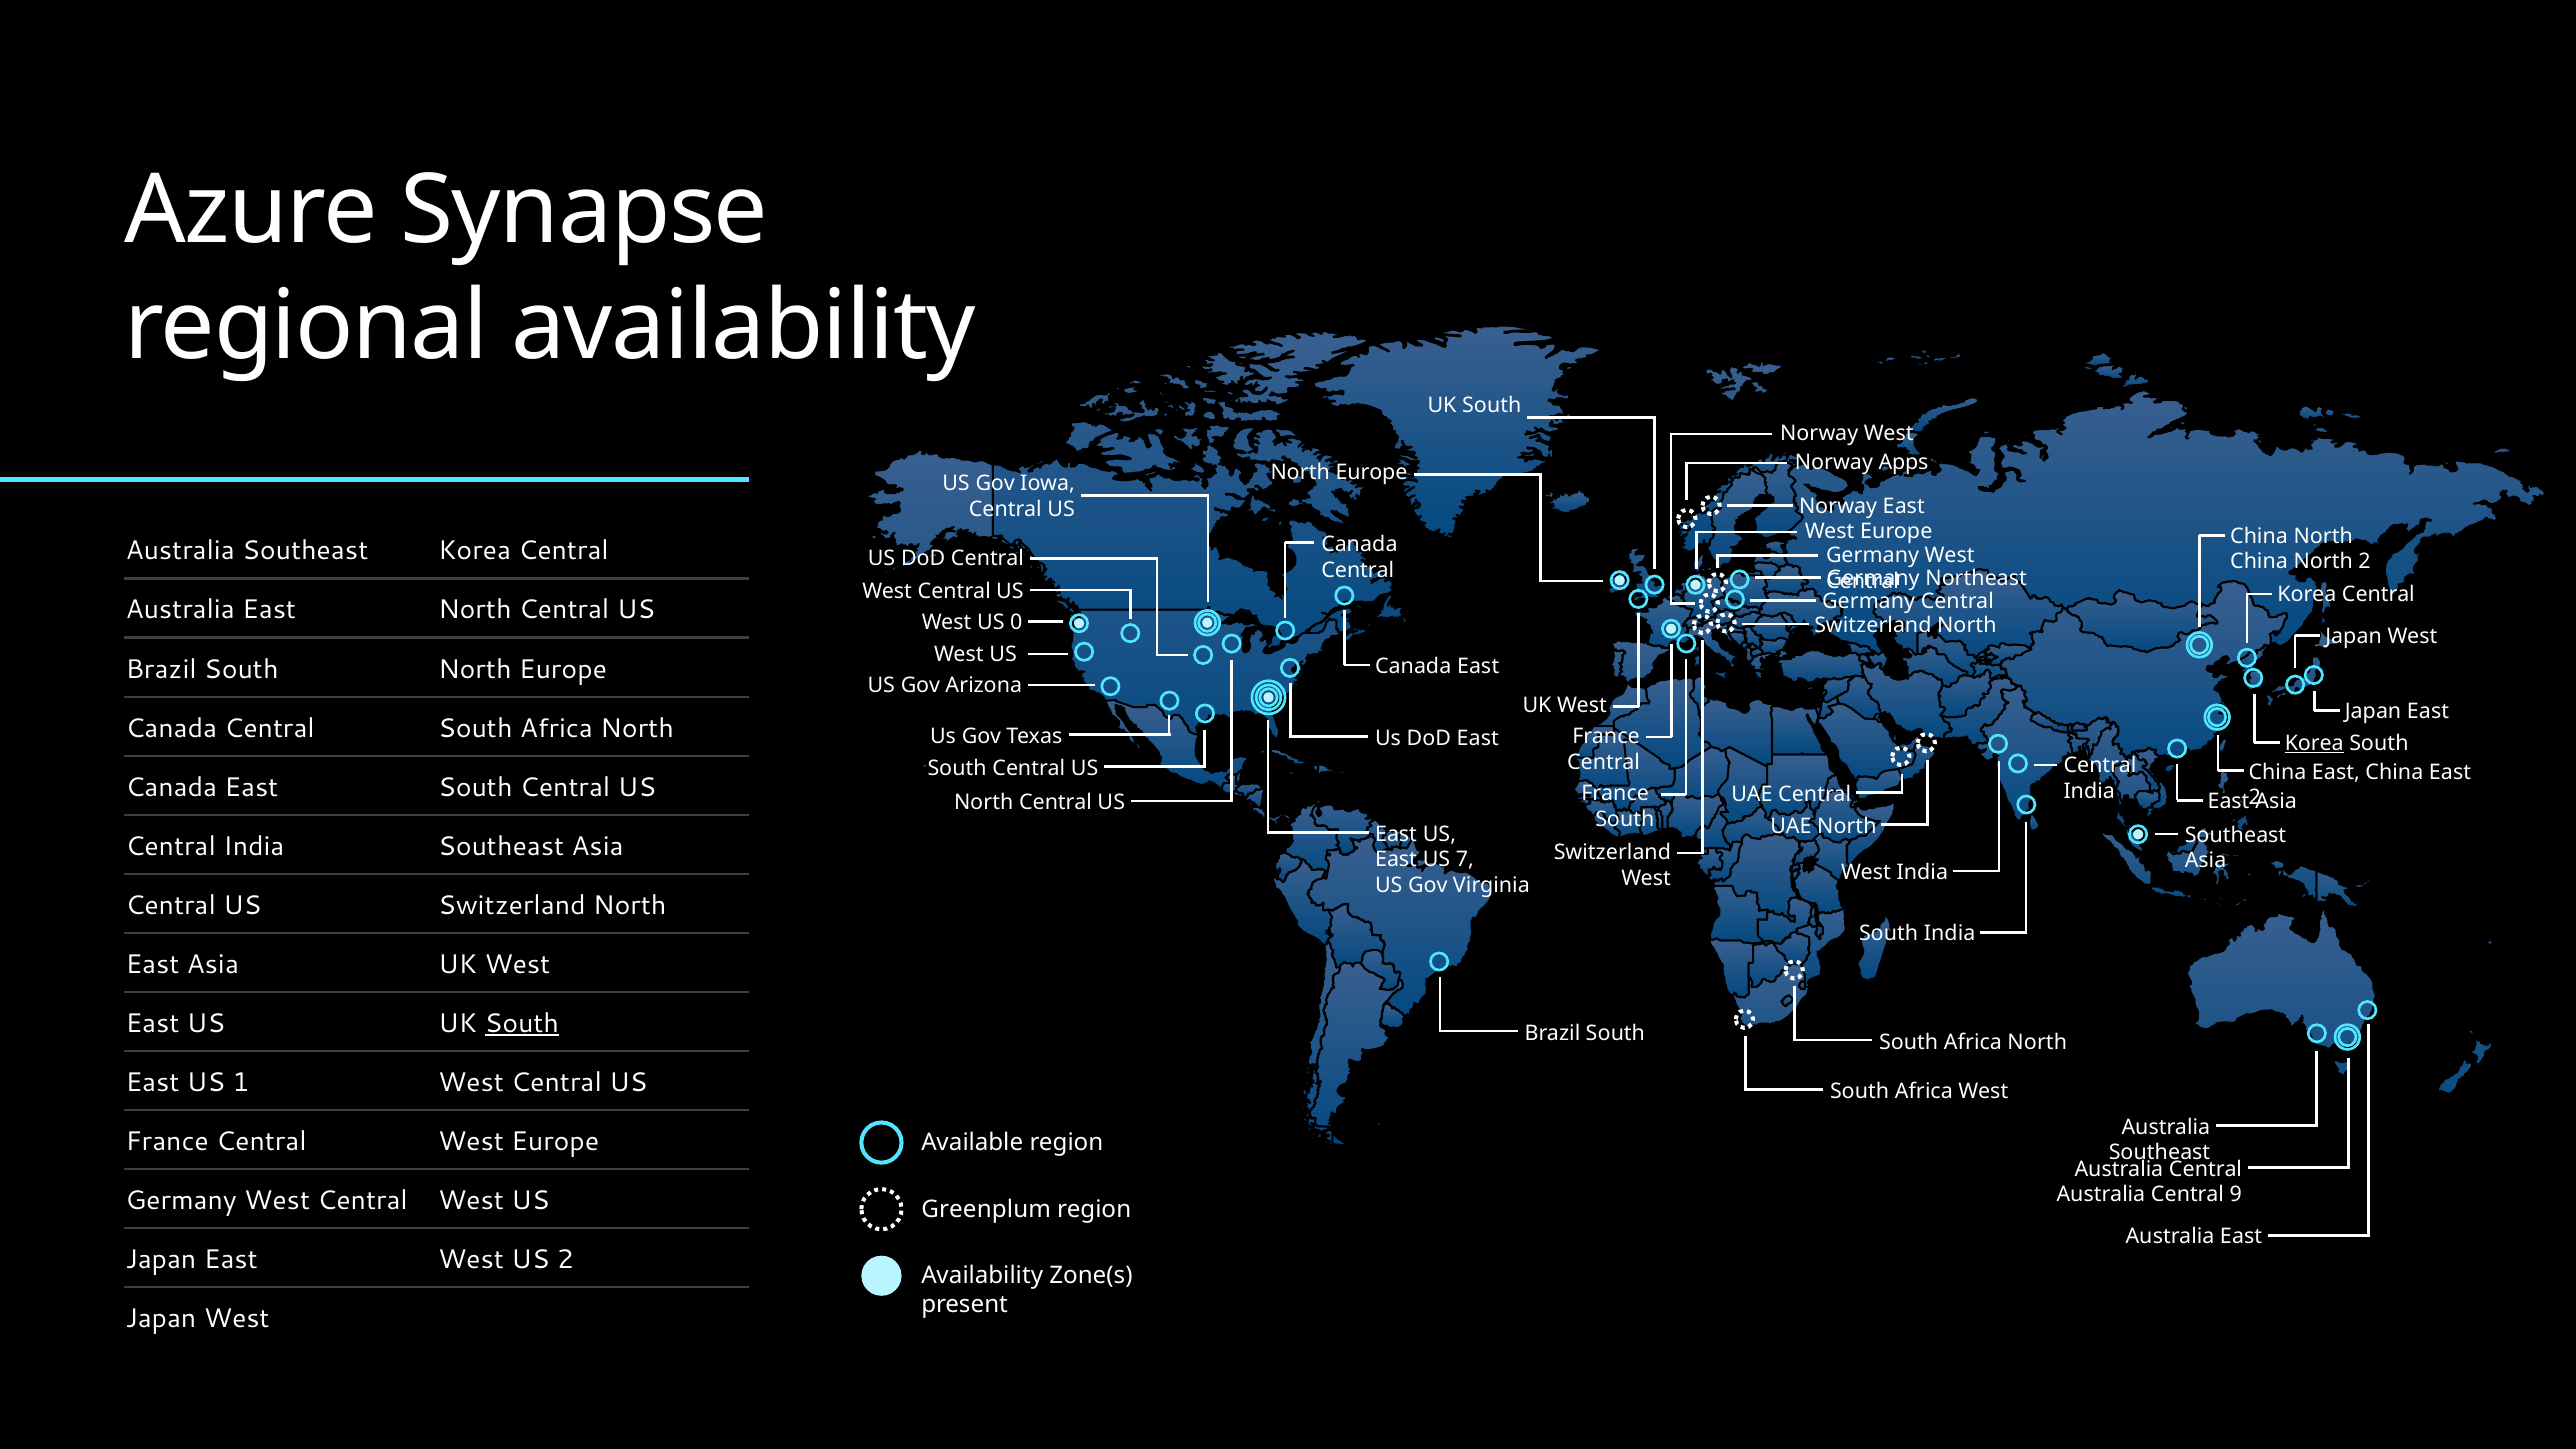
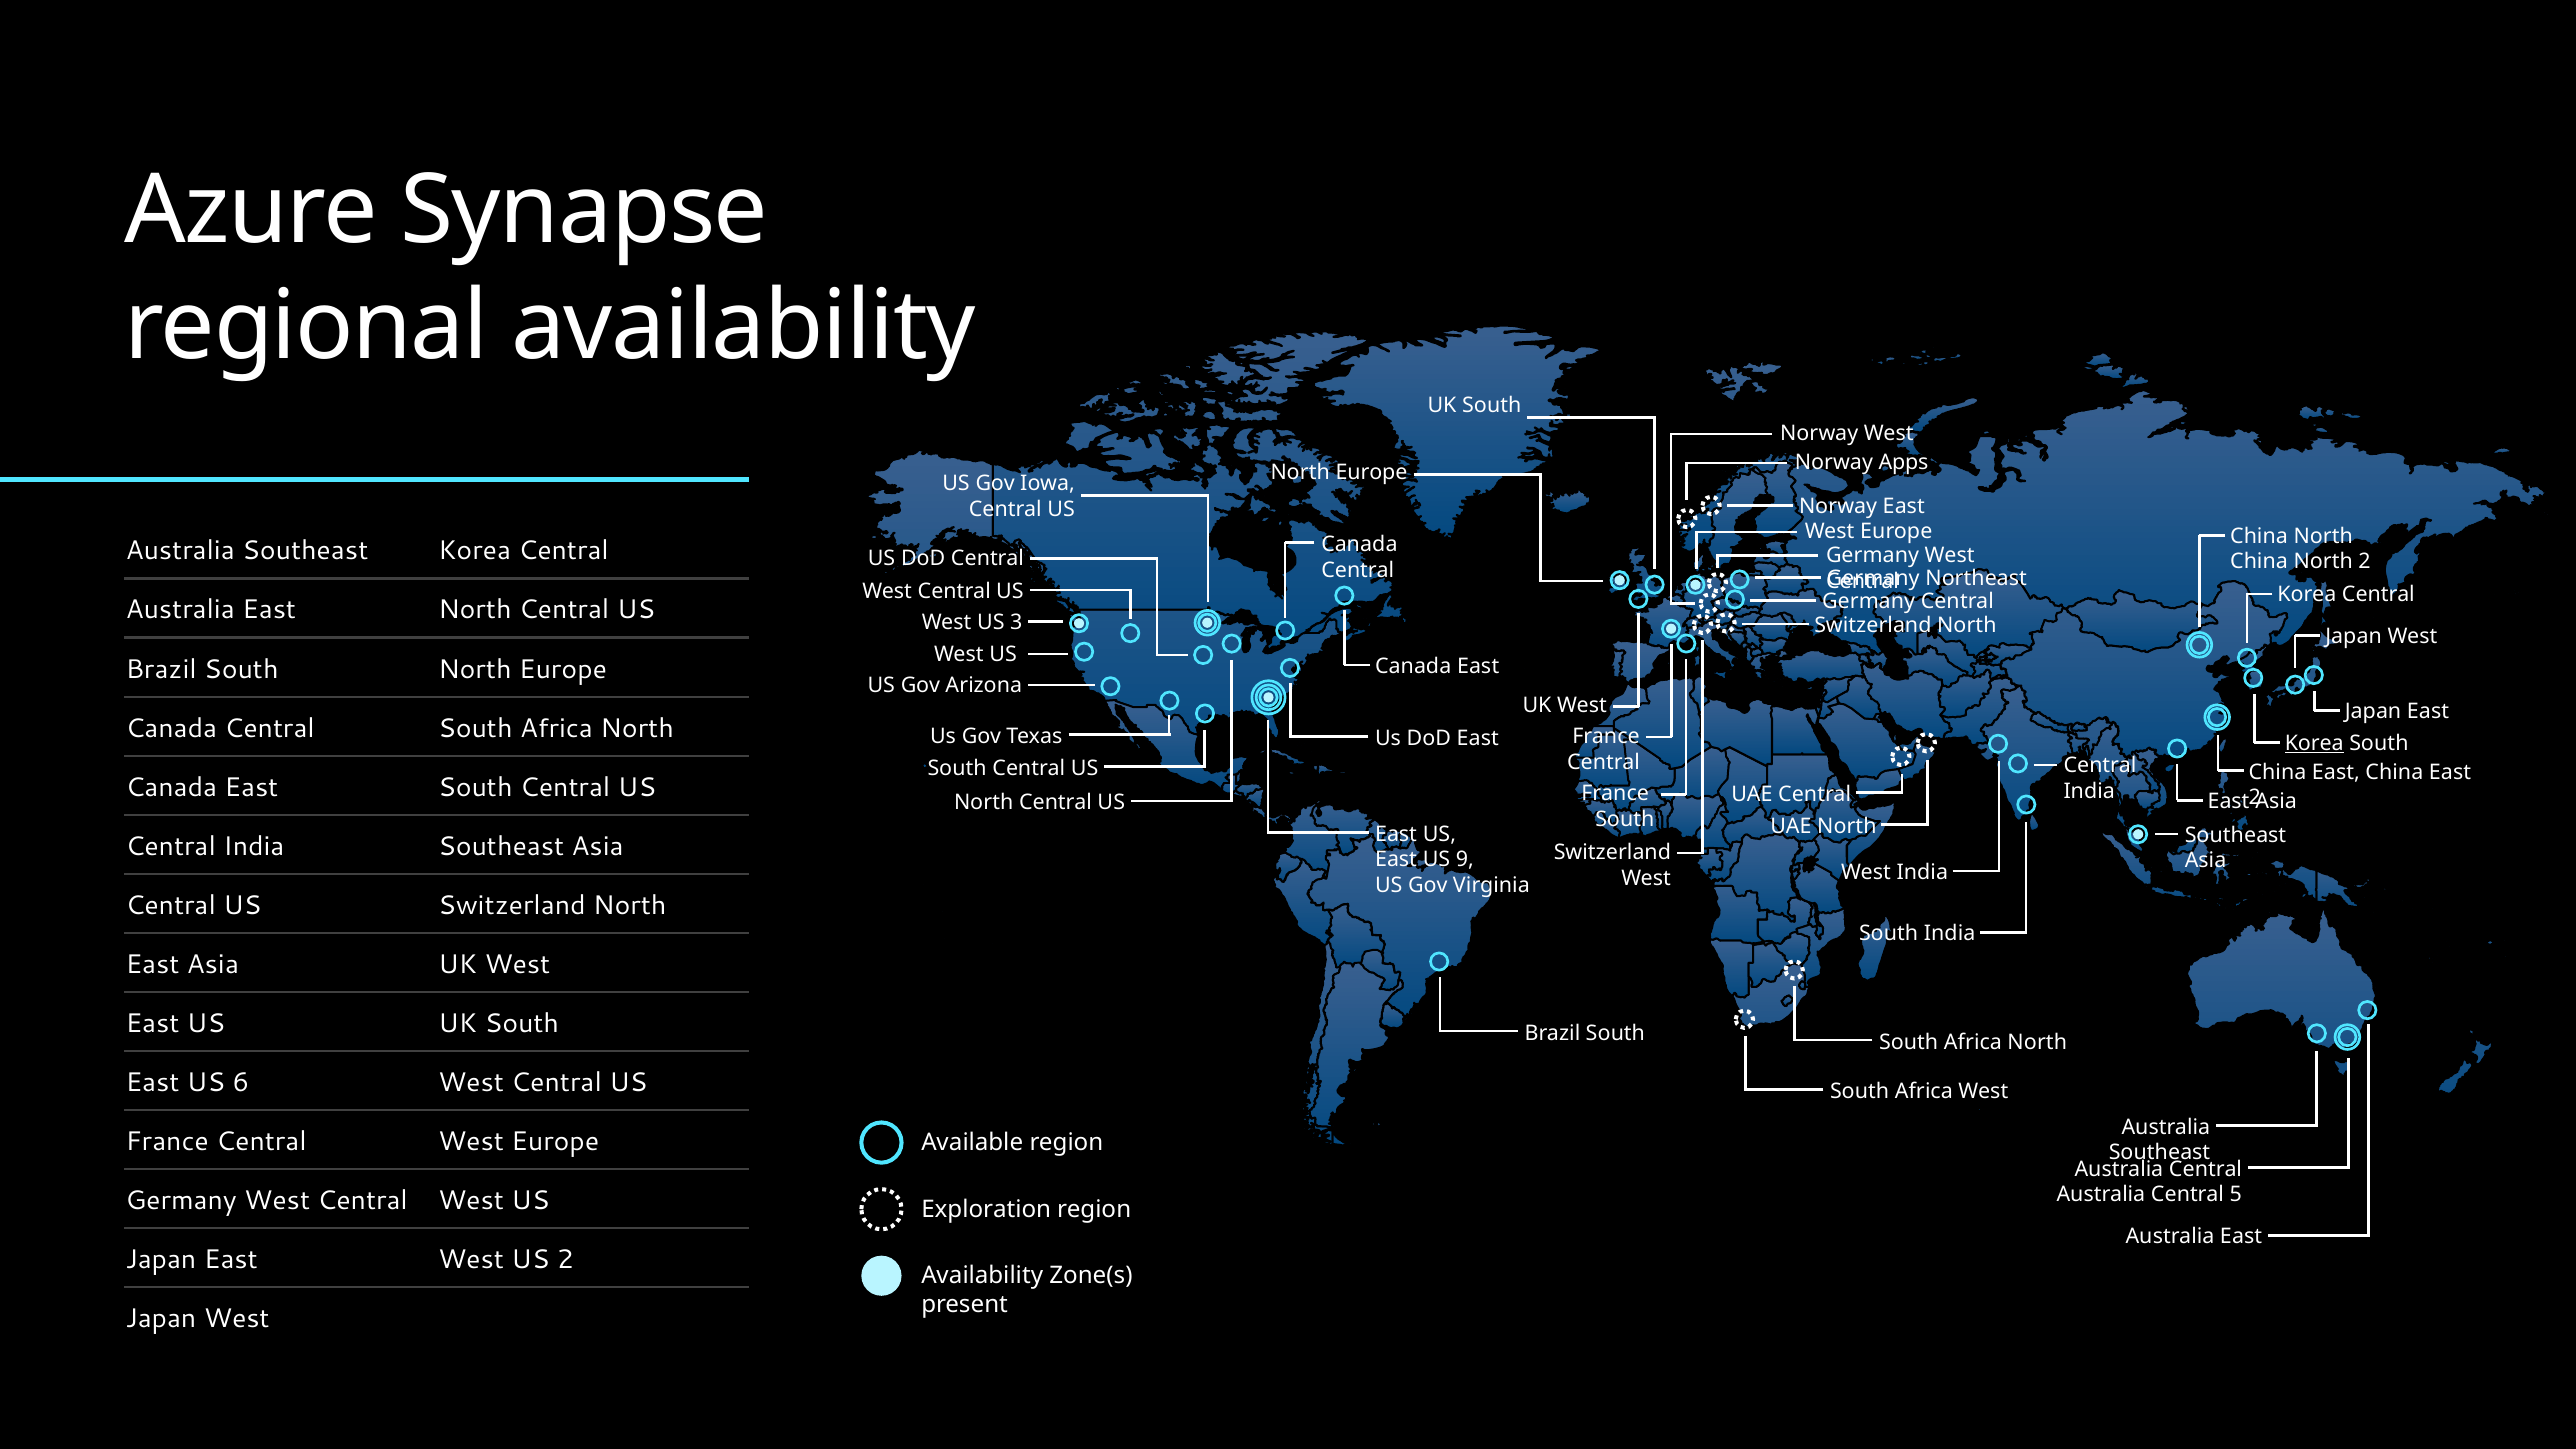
0: 0 -> 3 (1016, 623)
7: 7 -> 9 (1465, 860)
South underline: present -> none (522, 1023)
1: 1 -> 6 (241, 1082)
9: 9 -> 5 (2236, 1195)
Greenplum: Greenplum -> Exploration (986, 1209)
